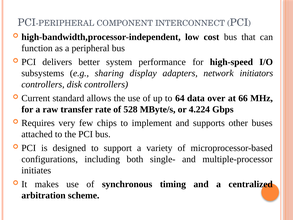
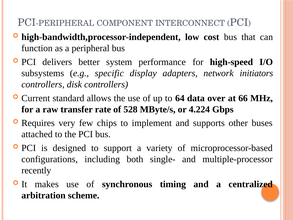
sharing: sharing -> specific (109, 73)
initiates: initiates -> recently (36, 170)
